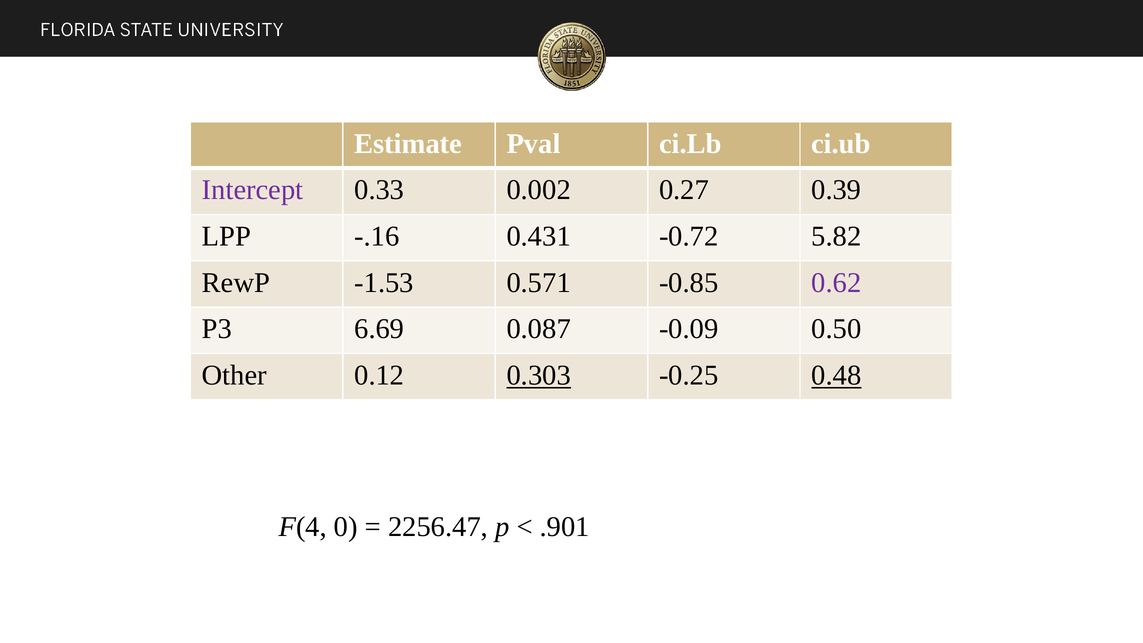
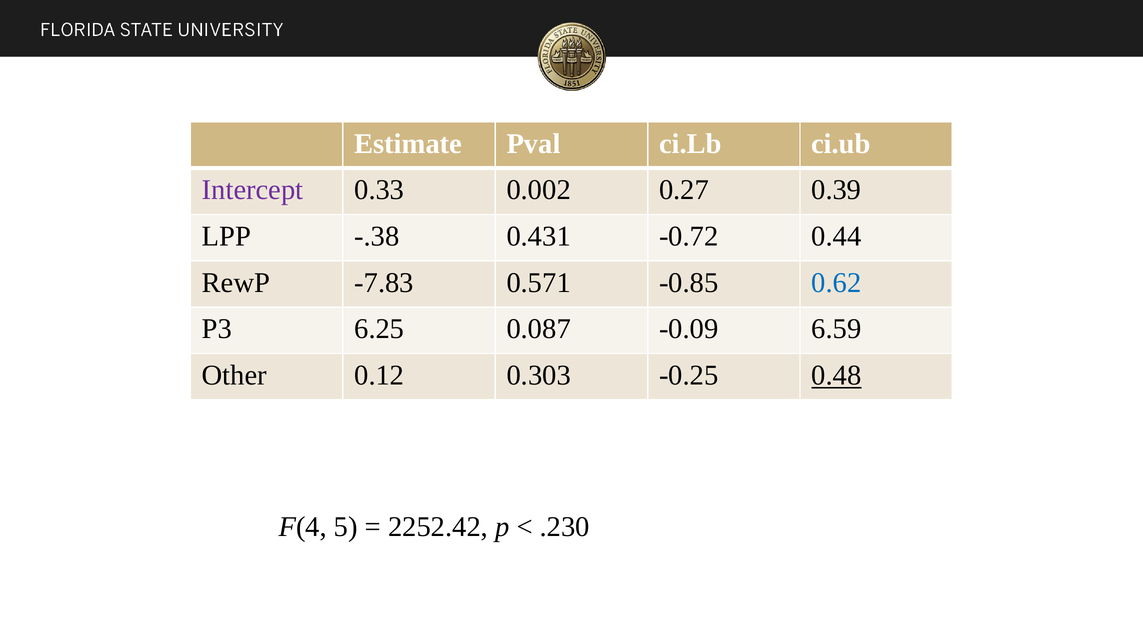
-.16: -.16 -> -.38 (377, 236)
5.82: 5.82 -> 0.44 (836, 236)
-1.53: -1.53 -> -7.83 (384, 283)
0.62 colour: purple -> blue (836, 283)
6.69: 6.69 -> 6.25 (379, 329)
0.50: 0.50 -> 6.59 (836, 329)
0.303 underline: present -> none (539, 375)
0: 0 -> 5 (346, 527)
2256.47: 2256.47 -> 2252.42 (438, 527)
.901: .901 -> .230 (565, 527)
